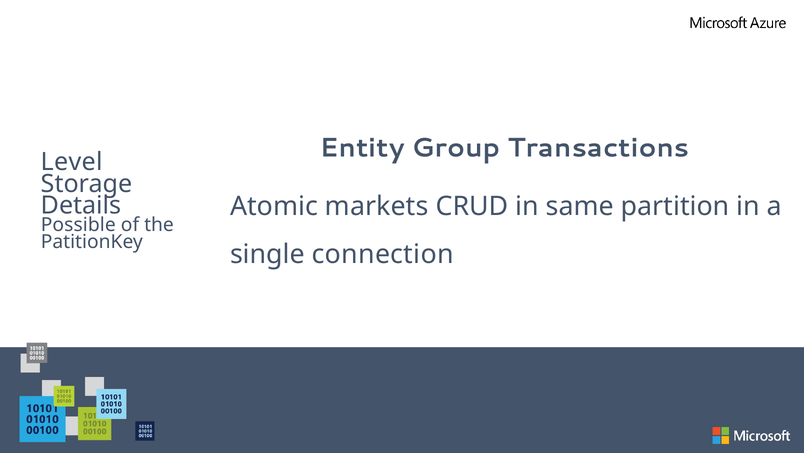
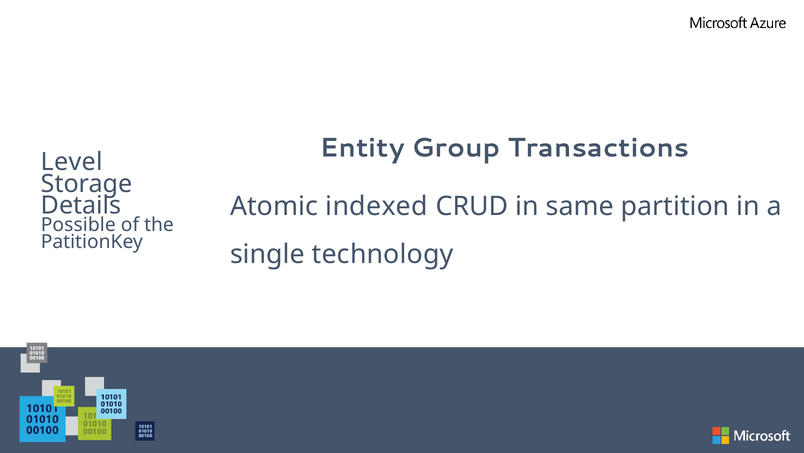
markets: markets -> indexed (377, 206)
connection: connection -> technology (383, 254)
